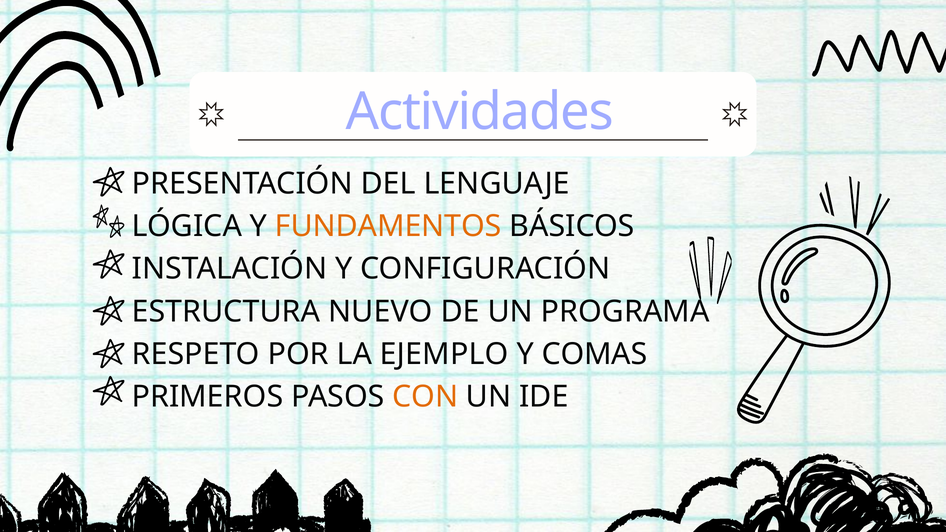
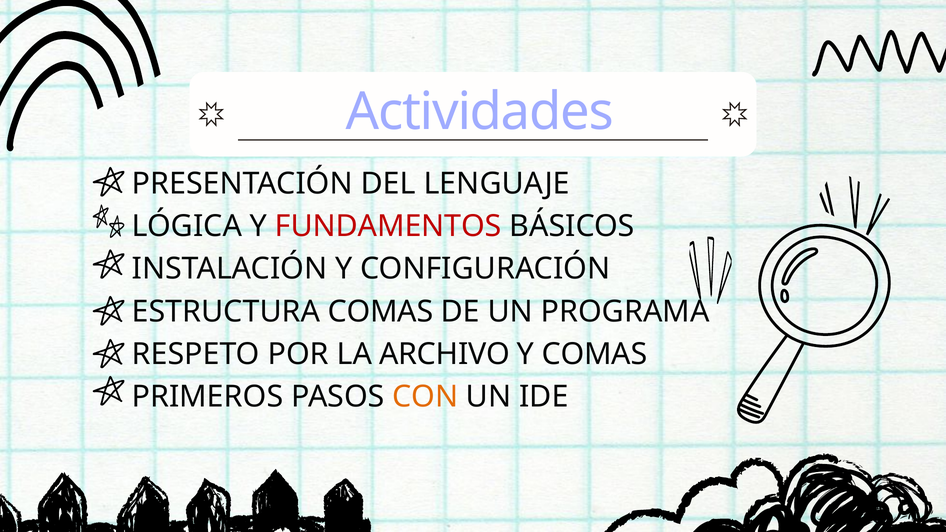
FUNDAMENTOS colour: orange -> red (388, 226)
ESTRUCTURA NUEVO: NUEVO -> COMAS (381, 312)
EJEMPLO: EJEMPLO -> ARCHIVO (445, 354)
